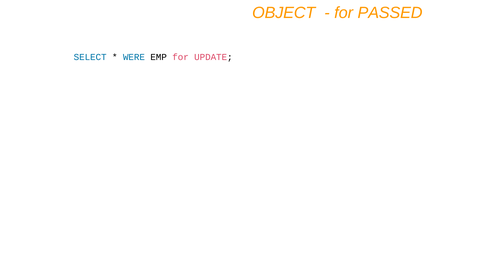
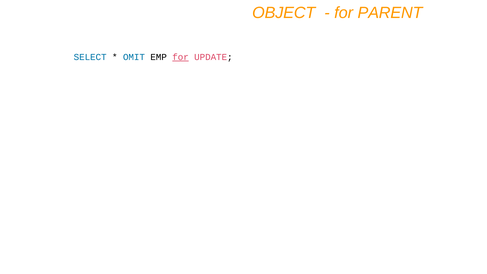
PASSED: PASSED -> PARENT (390, 13)
WERE: WERE -> OMIT (134, 57)
for underline: none -> present (181, 57)
